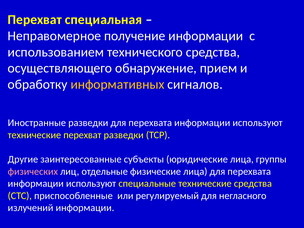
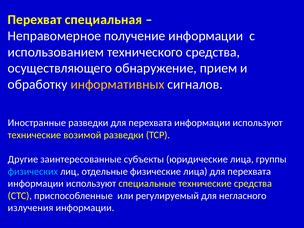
технические перехват: перехват -> возимой (82, 135)
физических colour: pink -> light blue (33, 171)
излучений: излучений -> излучения (31, 208)
